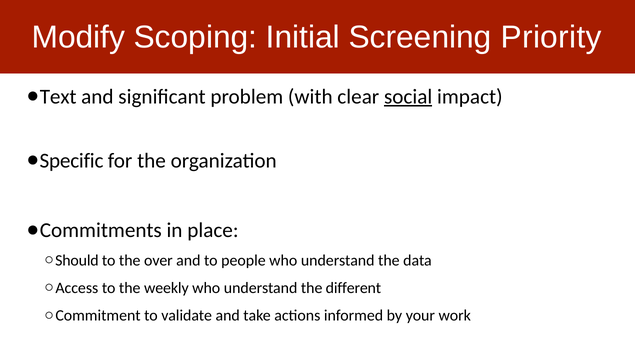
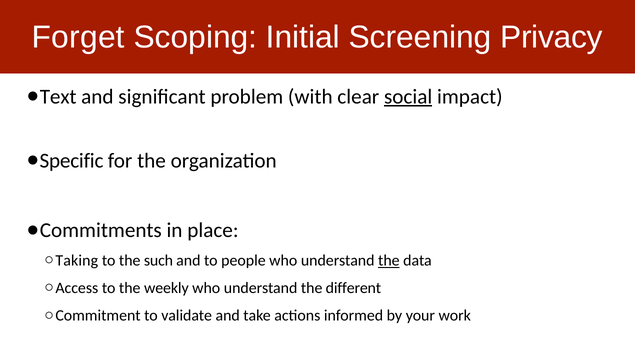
Modify: Modify -> Forget (78, 38)
Priority: Priority -> Privacy (552, 38)
Should: Should -> Taking (77, 261)
over: over -> such (158, 261)
the underline: none -> present (389, 261)
